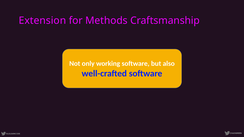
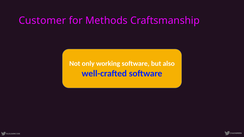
Extension: Extension -> Customer (42, 20)
